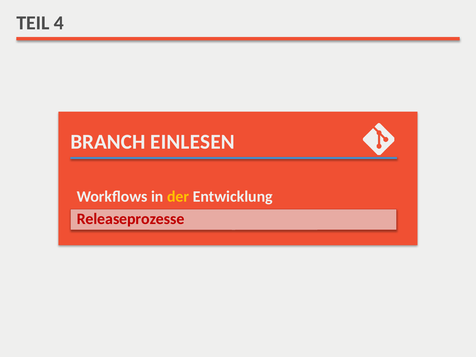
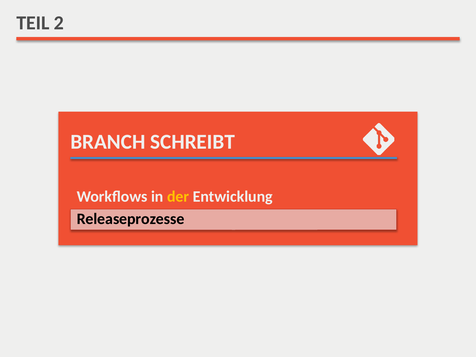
4: 4 -> 2 (59, 23)
EINLESEN: EINLESEN -> SCHREIBT (193, 142)
Releaseprozesse colour: red -> black (131, 219)
